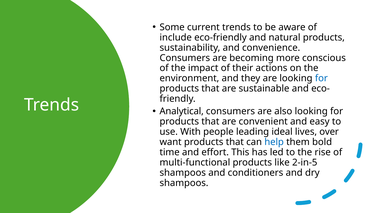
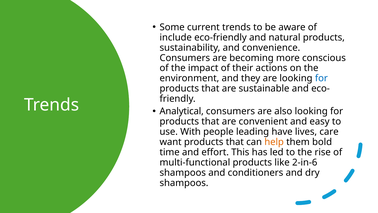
ideal: ideal -> have (282, 132)
over: over -> care (329, 132)
help colour: blue -> orange (274, 142)
2-in-5: 2-in-5 -> 2-in-6 (305, 162)
